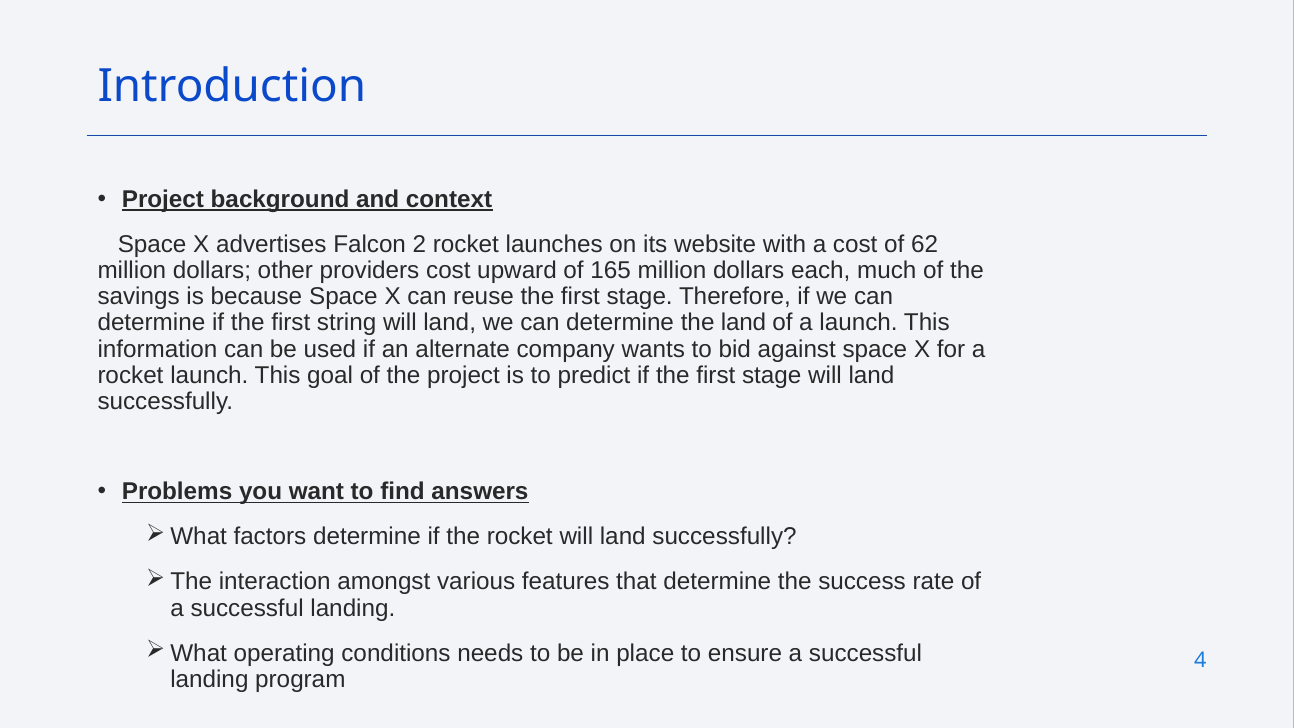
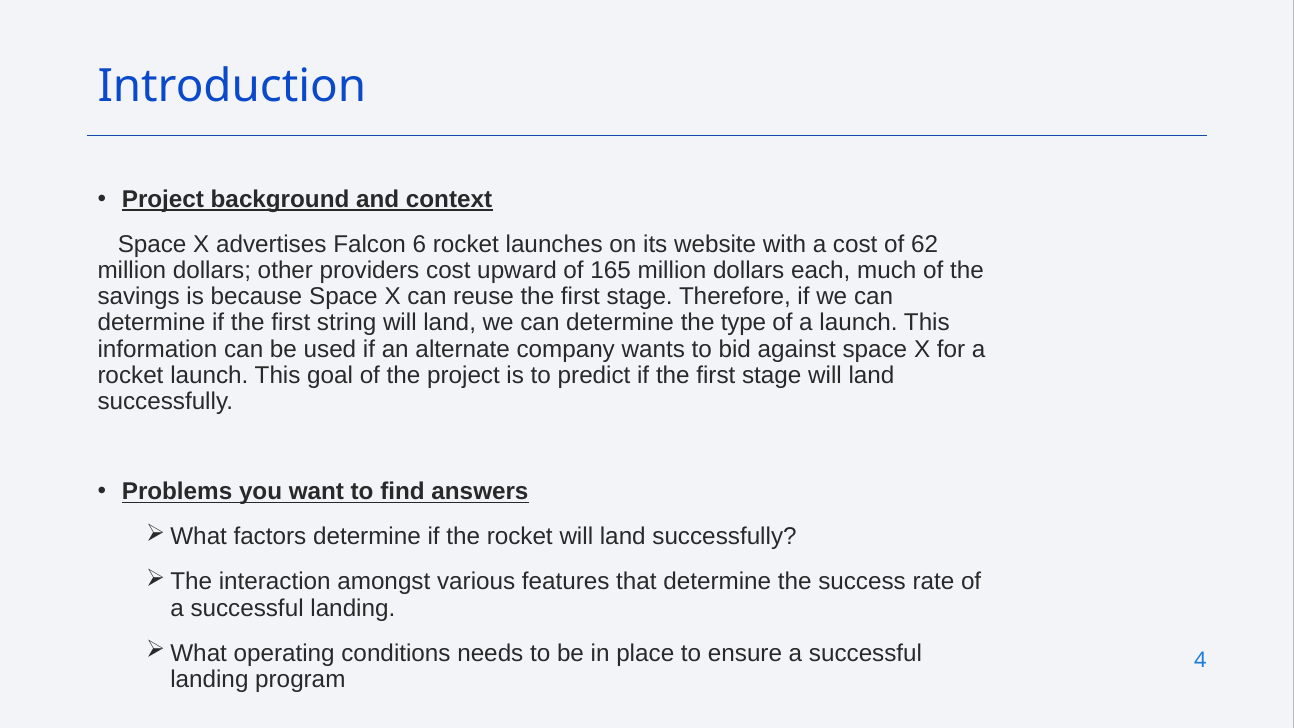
2: 2 -> 6 (419, 244)
the land: land -> type (744, 323)
